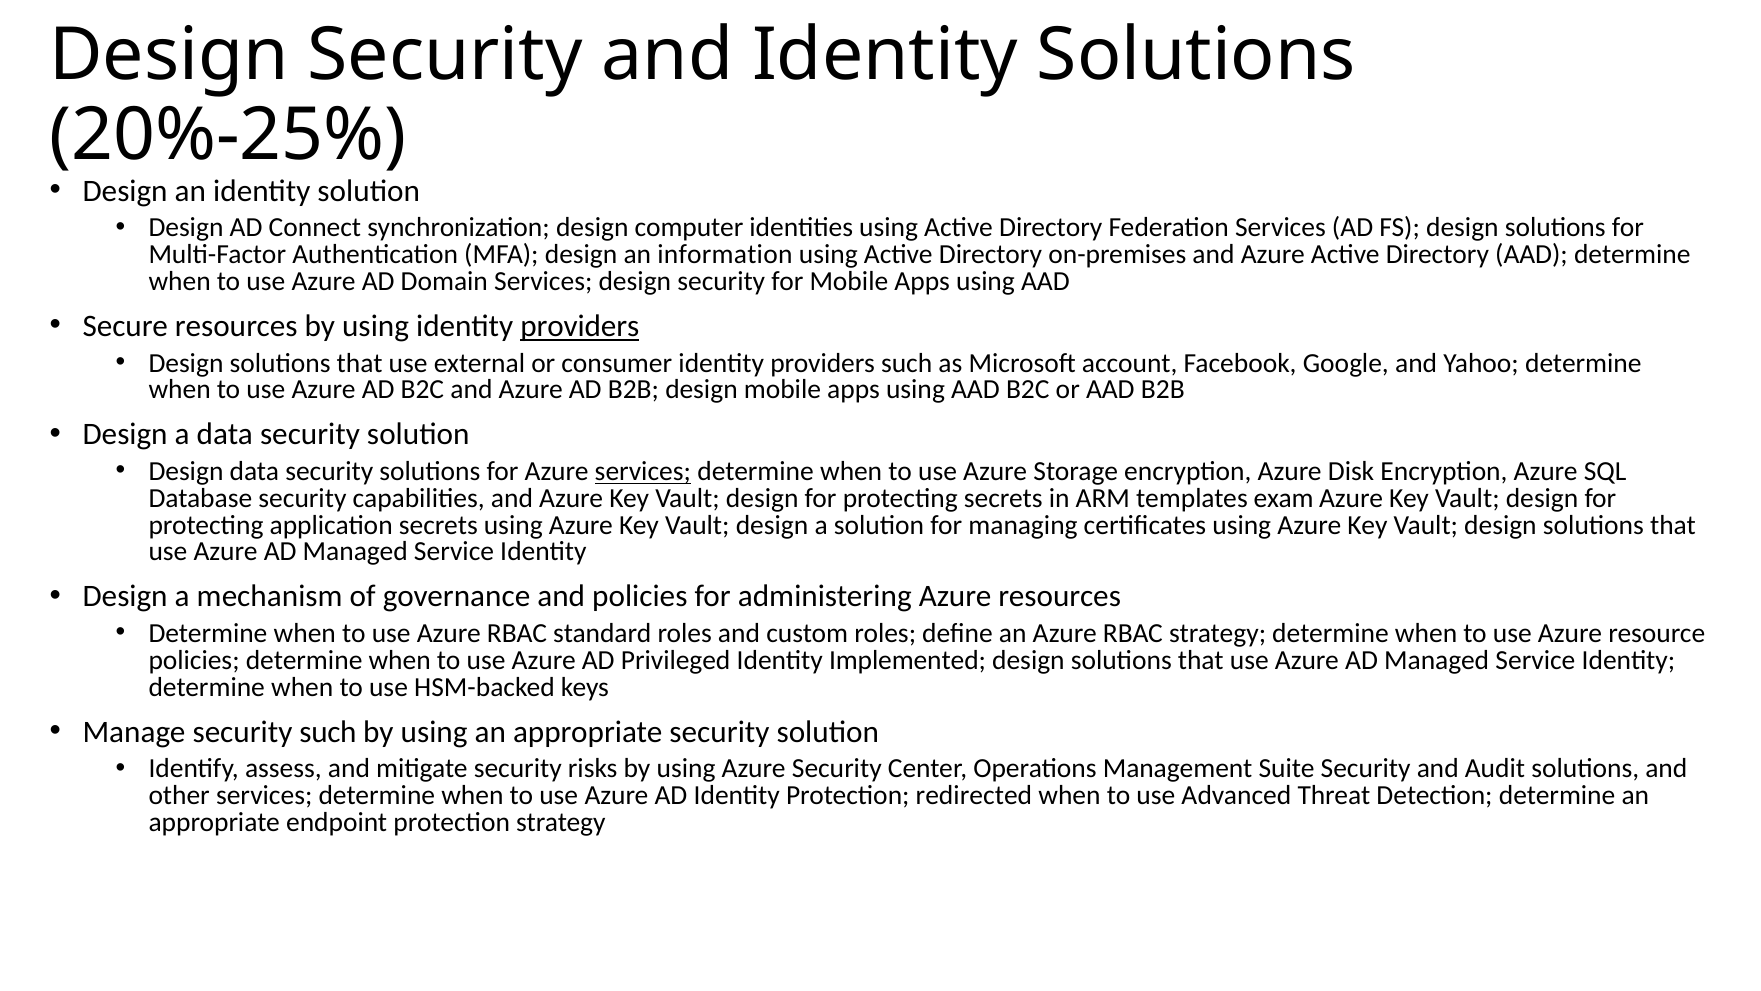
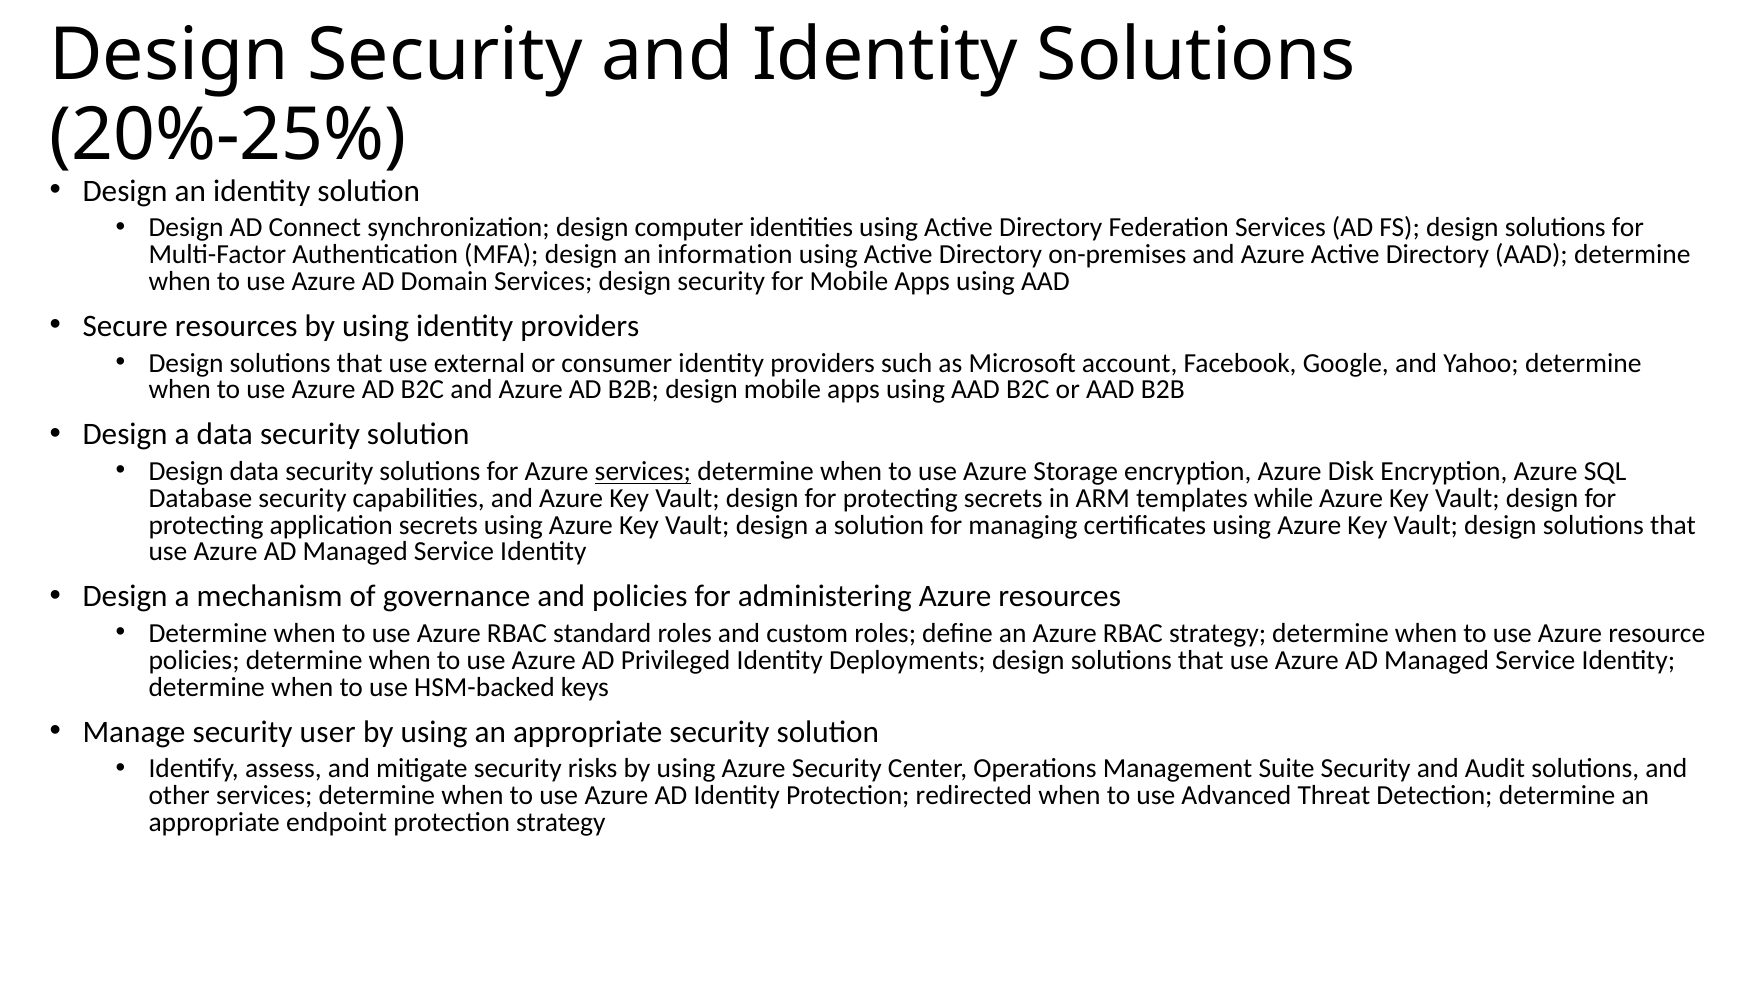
providers underline: present -> none (580, 326)
exam: exam -> while (1284, 498)
Implemented: Implemented -> Deployments (907, 660)
security such: such -> user (328, 732)
